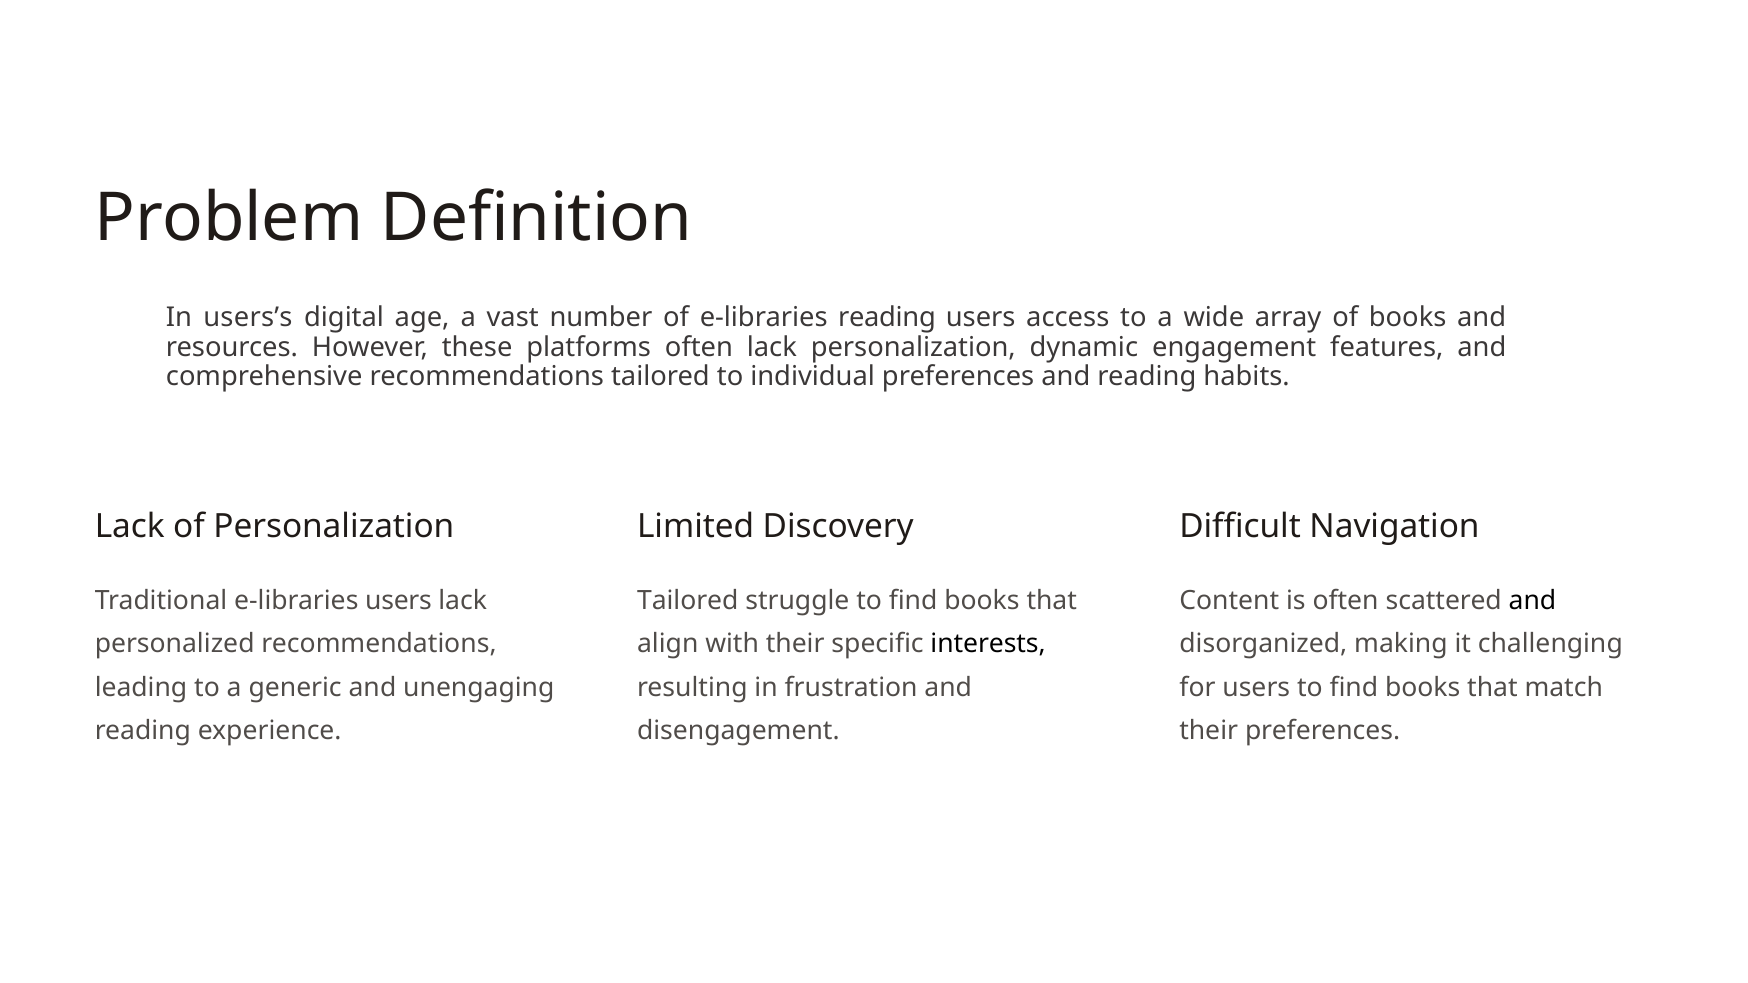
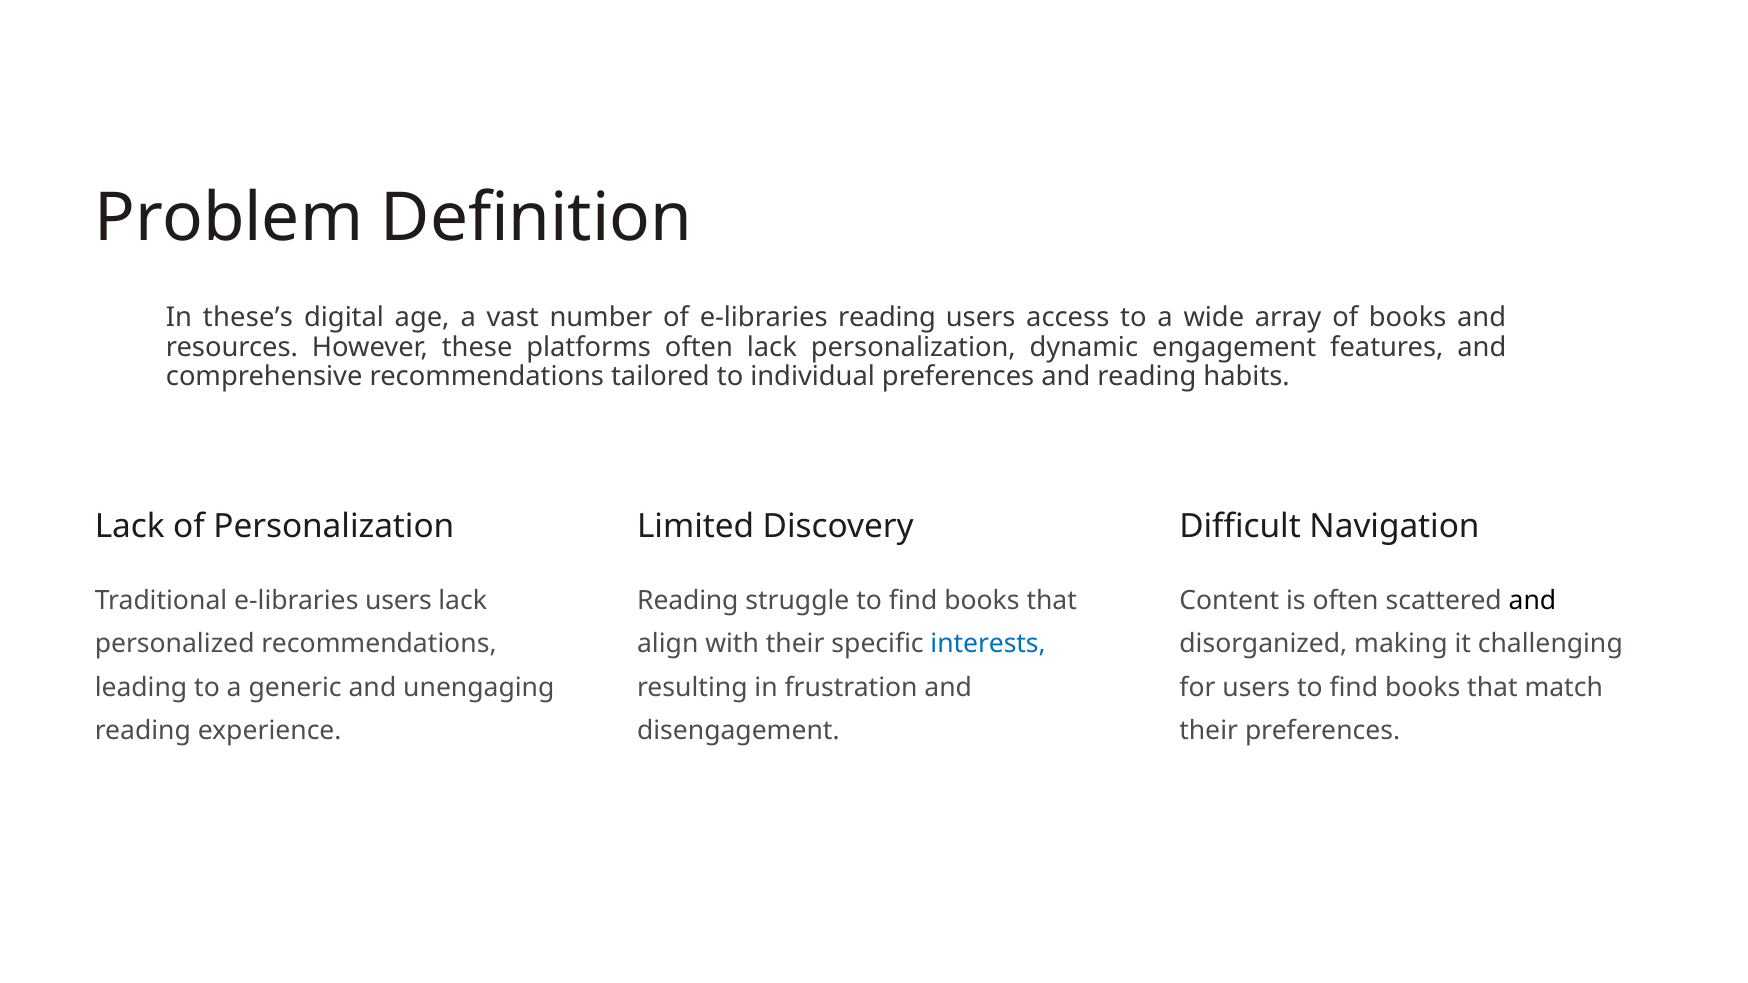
users’s: users’s -> these’s (248, 318)
Tailored: Tailored -> Reading (688, 601)
interests colour: black -> blue (988, 644)
